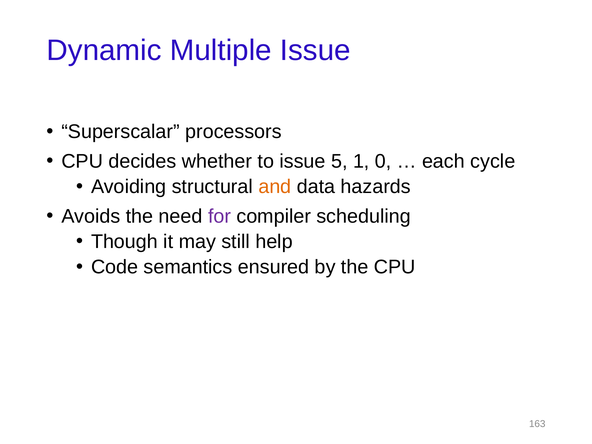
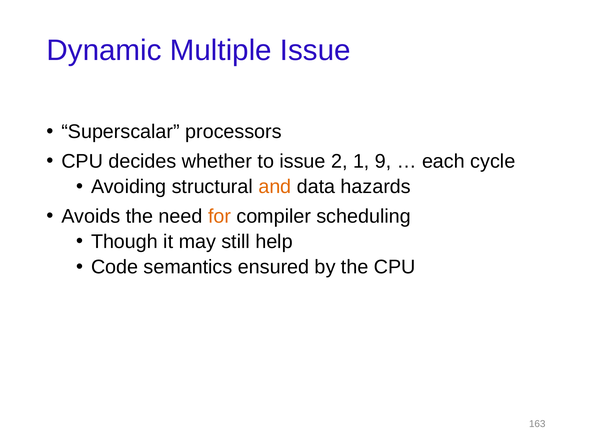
5: 5 -> 2 (339, 161)
0: 0 -> 9 (383, 161)
for colour: purple -> orange (220, 216)
